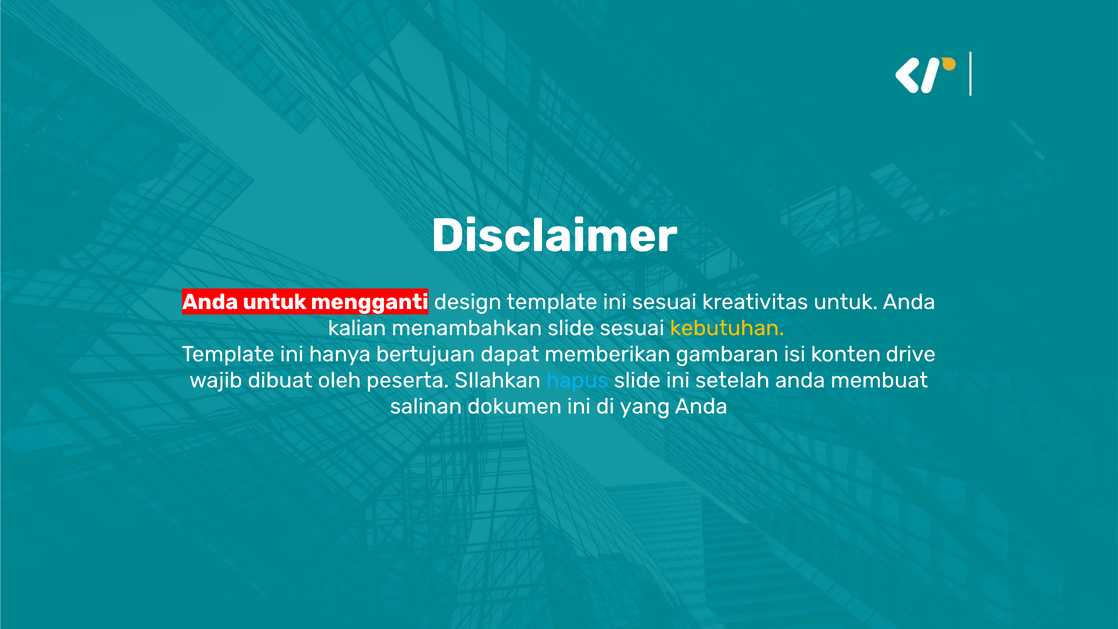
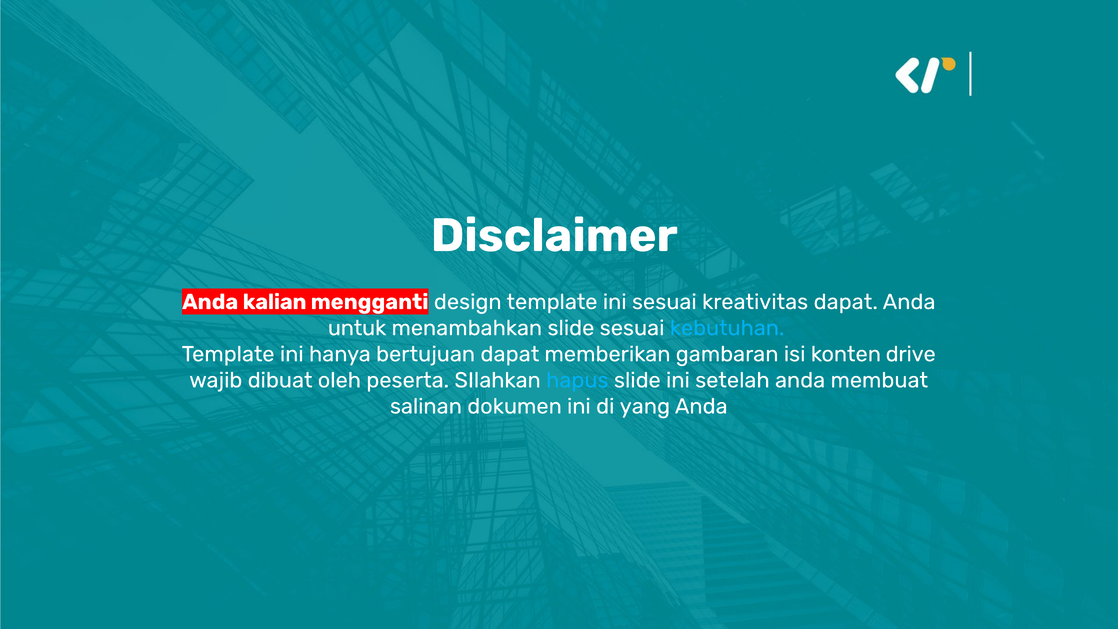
Anda untuk: untuk -> kalian (275, 302)
kreativitas untuk: untuk -> dapat (846, 302)
kalian: kalian -> untuk (357, 328)
kebutuhan colour: yellow -> light blue (727, 328)
